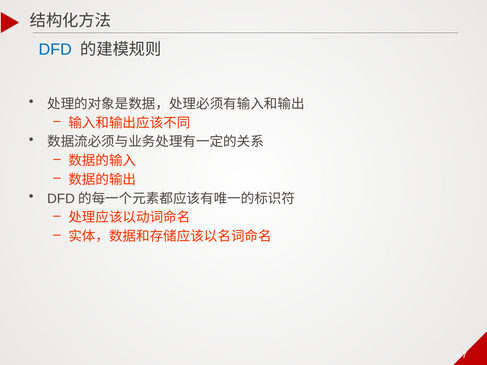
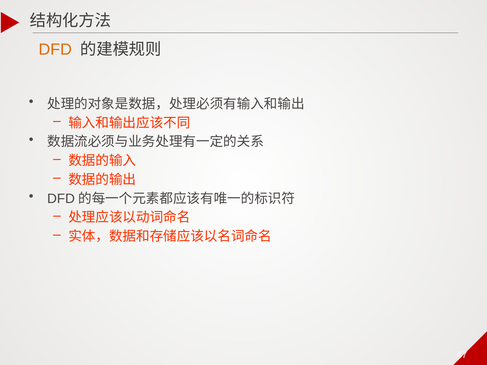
DFD colour: blue -> orange (55, 49)
